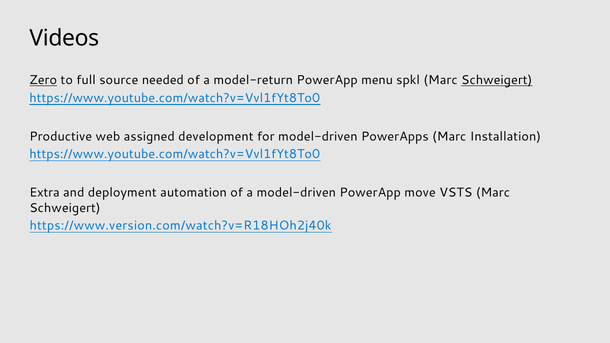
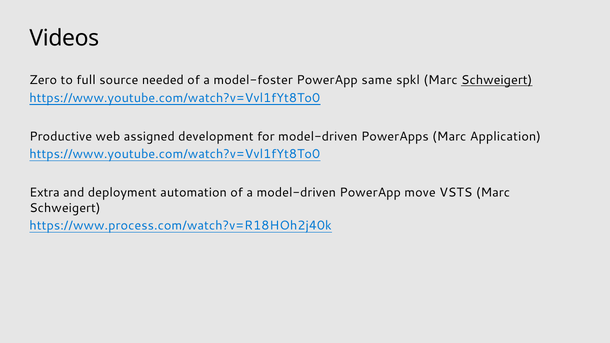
Zero underline: present -> none (43, 80)
model-return: model-return -> model-foster (253, 80)
menu: menu -> same (377, 80)
Installation: Installation -> Application (505, 137)
https://www.version.com/watch?v=R18HOh2j40k: https://www.version.com/watch?v=R18HOh2j40k -> https://www.process.com/watch?v=R18HOh2j40k (181, 226)
